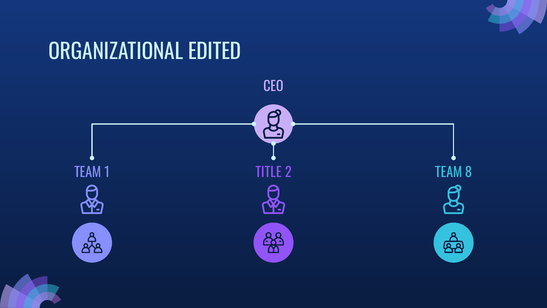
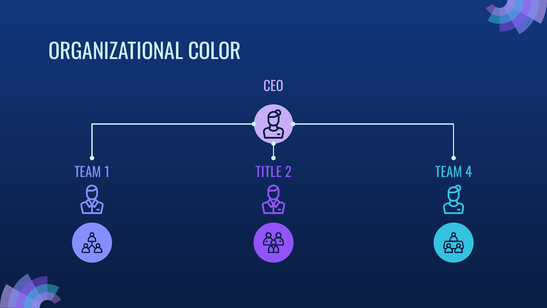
EDITED: EDITED -> COLOR (215, 52)
8: 8 -> 4 (469, 172)
